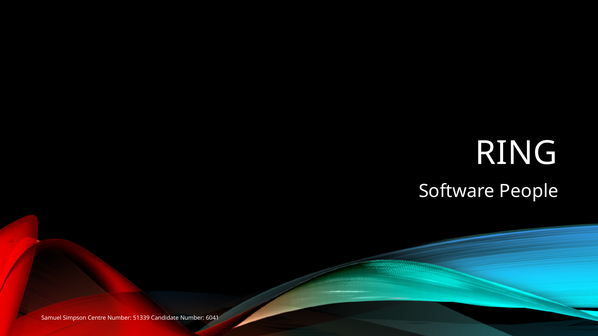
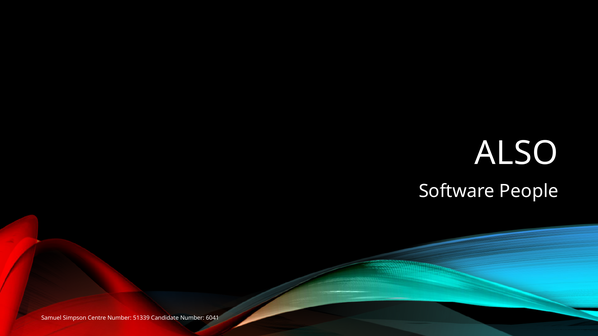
RING: RING -> ALSO (516, 153)
